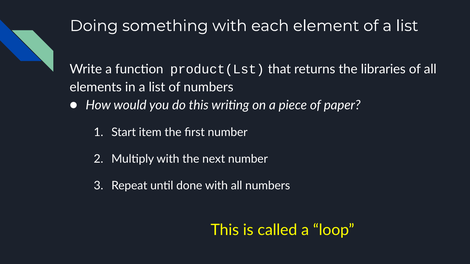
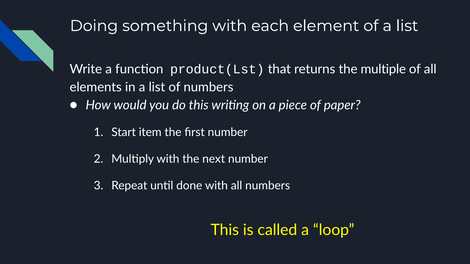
libraries: libraries -> multiple (383, 69)
